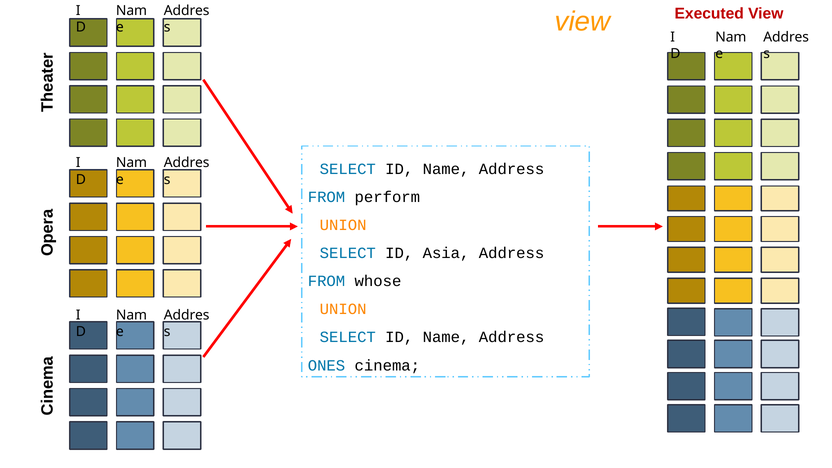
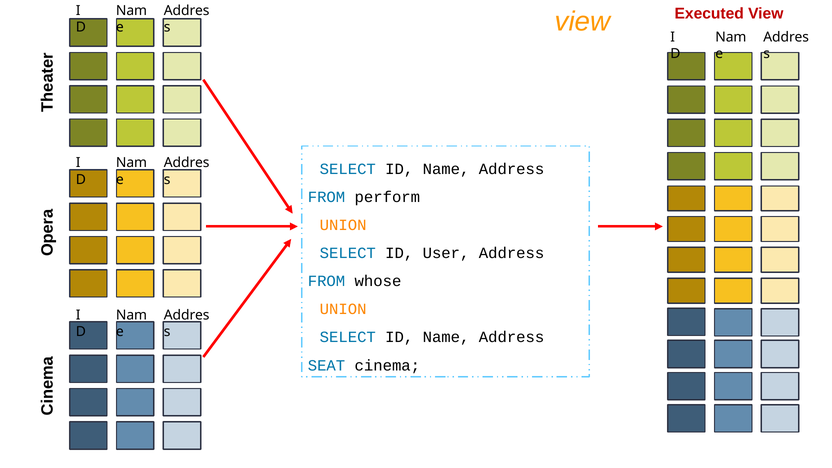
Asia: Asia -> User (446, 253)
ONES: ONES -> SEAT (326, 365)
